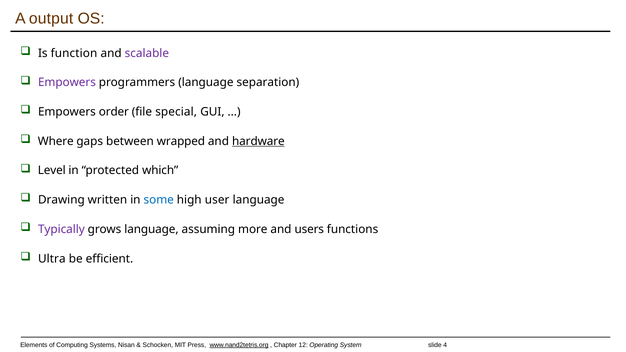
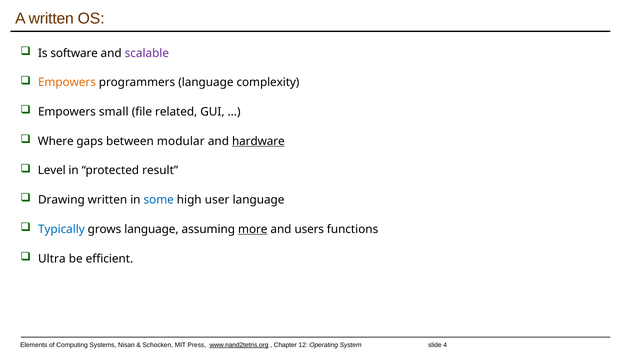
A output: output -> written (51, 19)
function: function -> software (74, 53)
Empowers colour: purple -> orange (67, 83)
separation: separation -> complexity (268, 83)
order: order -> small (114, 112)
special: special -> related (176, 112)
wrapped: wrapped -> modular (181, 141)
which: which -> result (160, 171)
Typically colour: purple -> blue (61, 229)
more underline: none -> present (253, 229)
